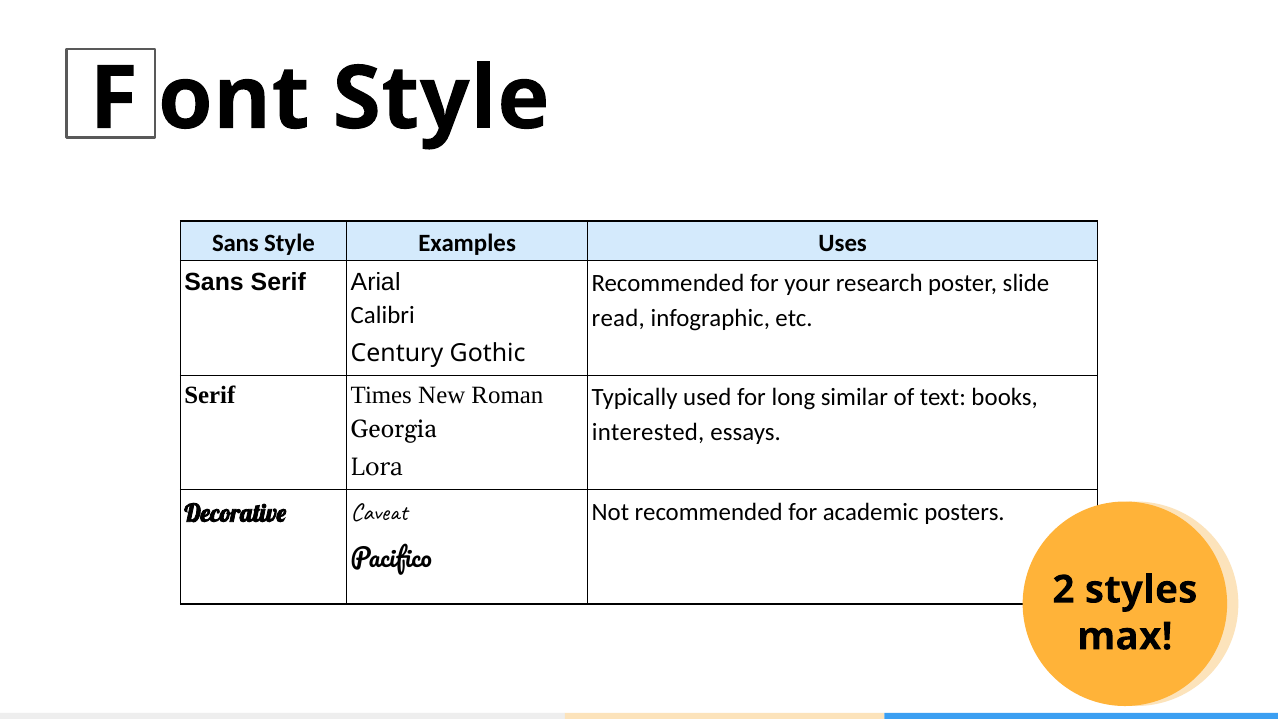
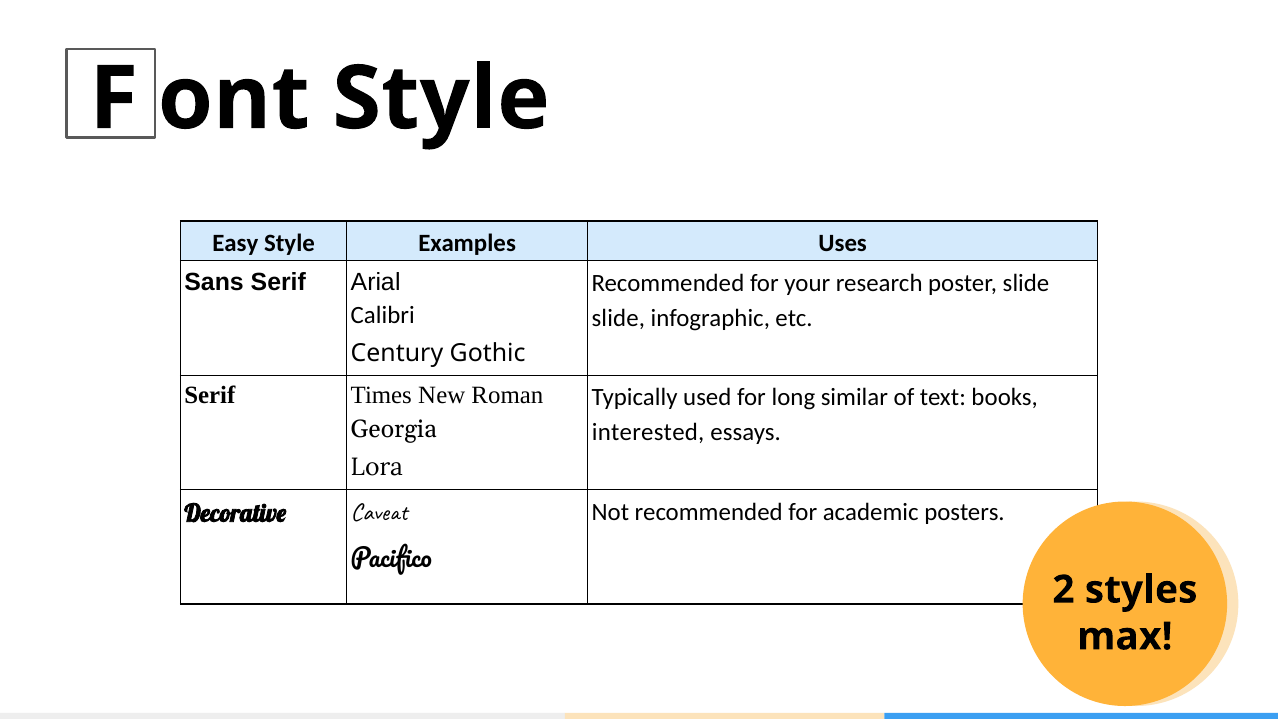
Sans: Sans -> Easy (235, 244)
read: read -> slide (618, 318)
